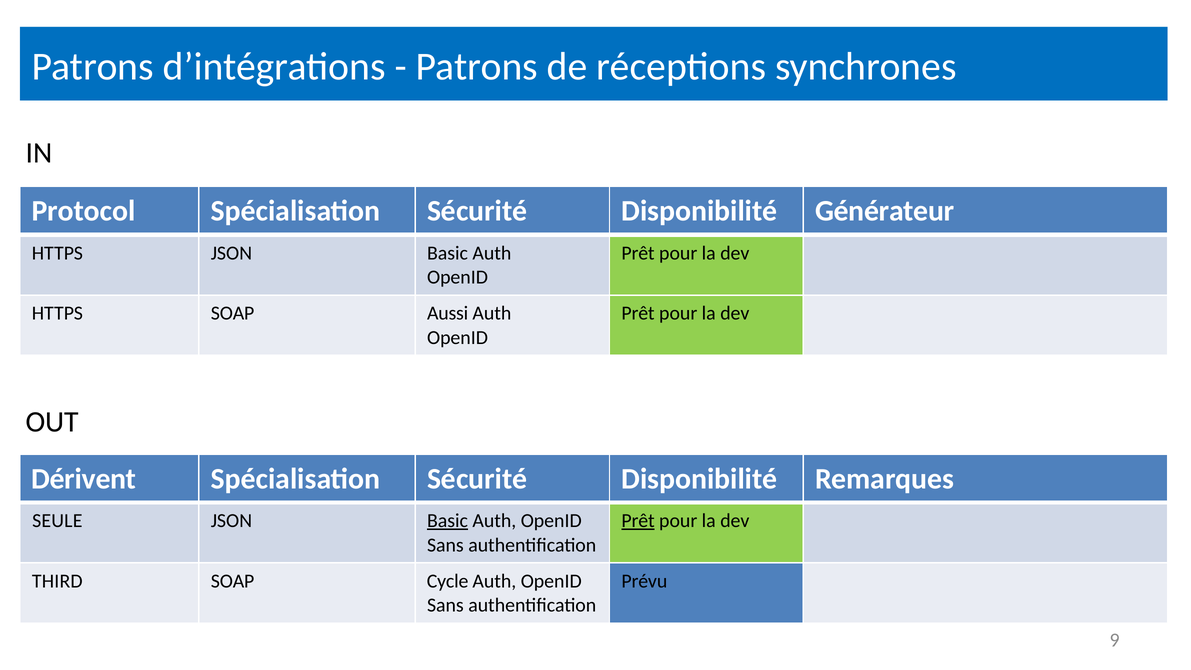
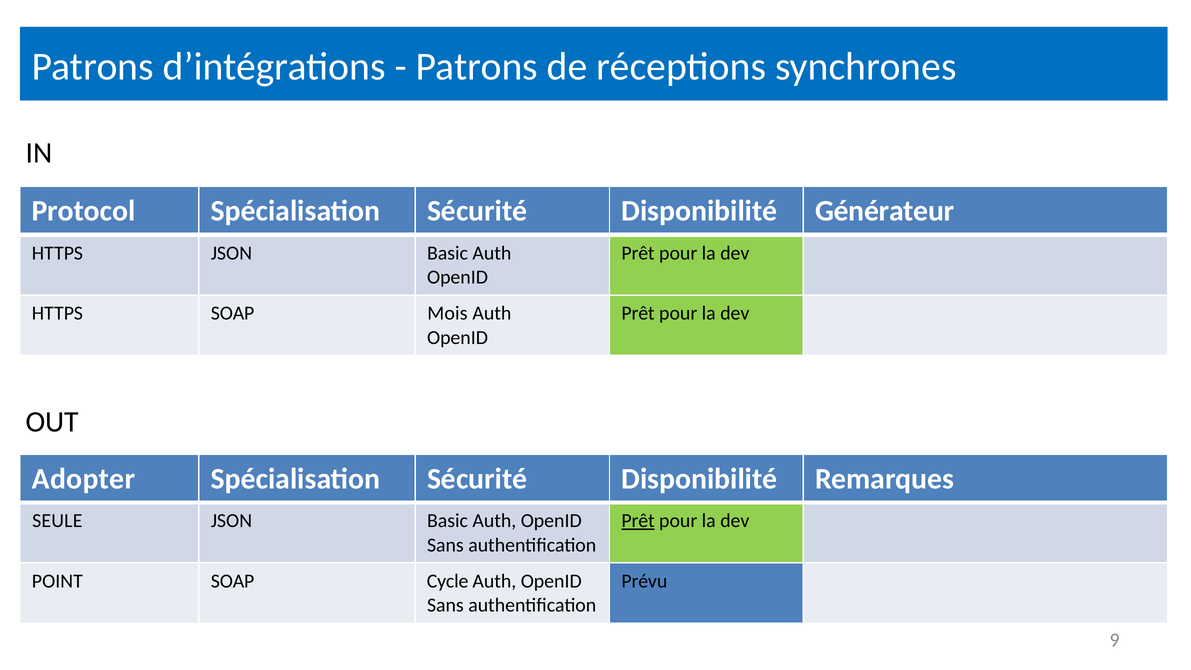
Aussi: Aussi -> Mois (447, 313)
Dérivent: Dérivent -> Adopter (83, 479)
Basic underline: present -> none (448, 521)
THIRD: THIRD -> POINT (57, 581)
